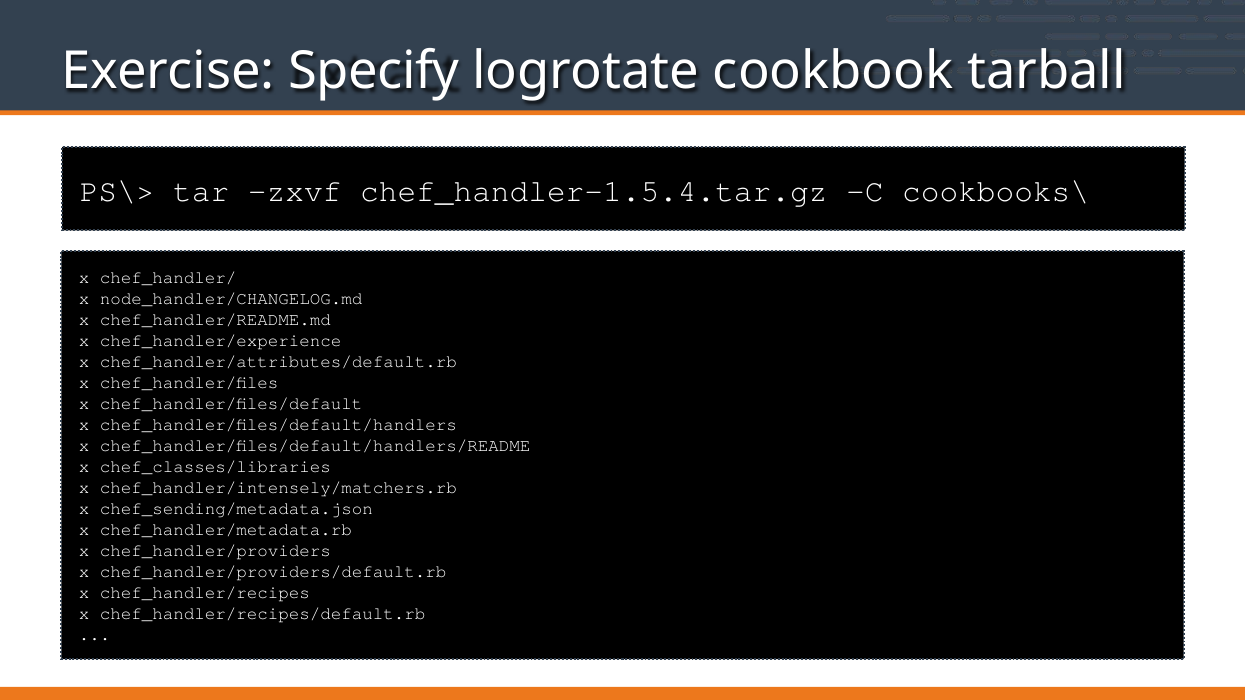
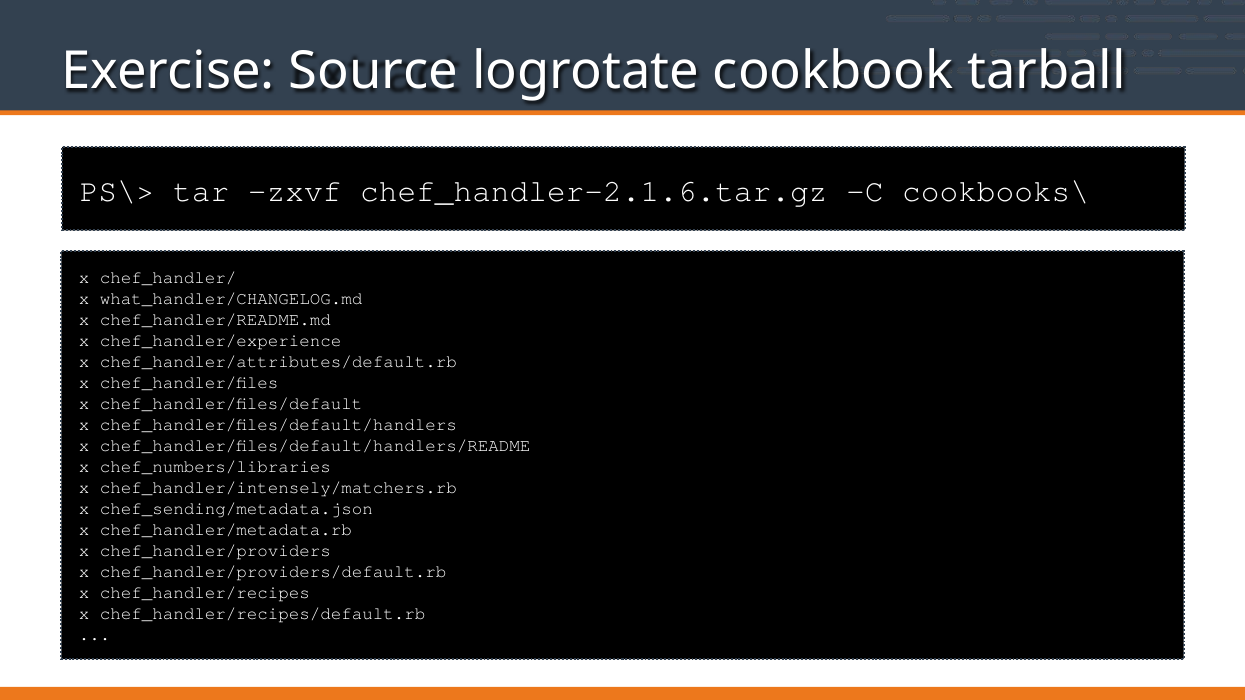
Specify: Specify -> Source (374, 71)
chef_handler-1.5.4.tar.gz: chef_handler-1.5.4.tar.gz -> chef_handler-2.1.6.tar.gz (594, 191)
node_handler/CHANGELOG.md: node_handler/CHANGELOG.md -> what_handler/CHANGELOG.md (231, 299)
chef_classes/libraries: chef_classes/libraries -> chef_numbers/libraries (215, 467)
